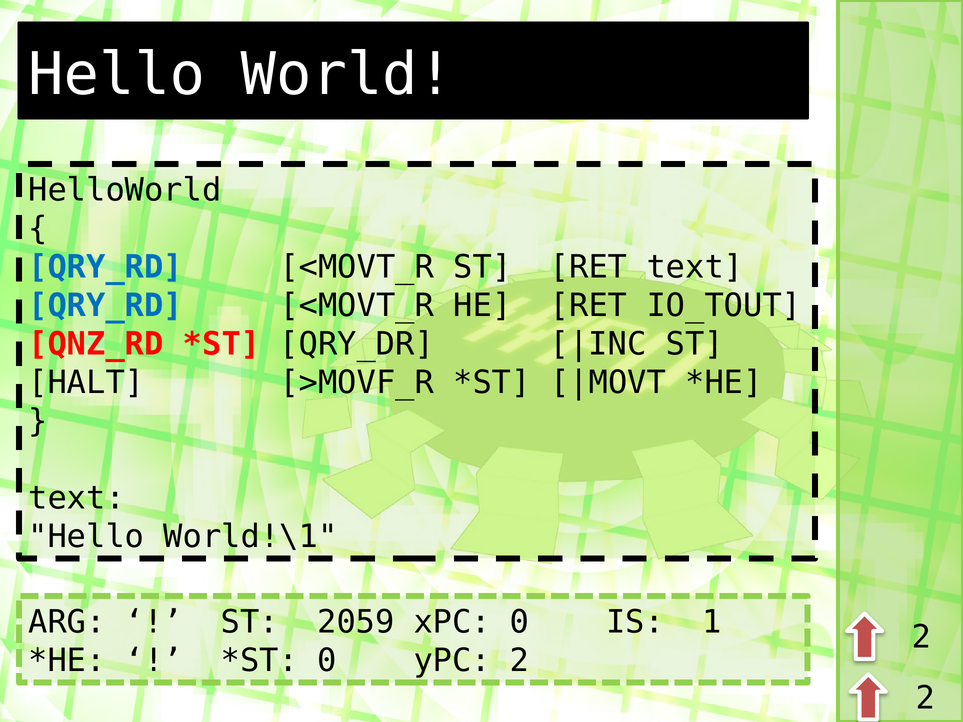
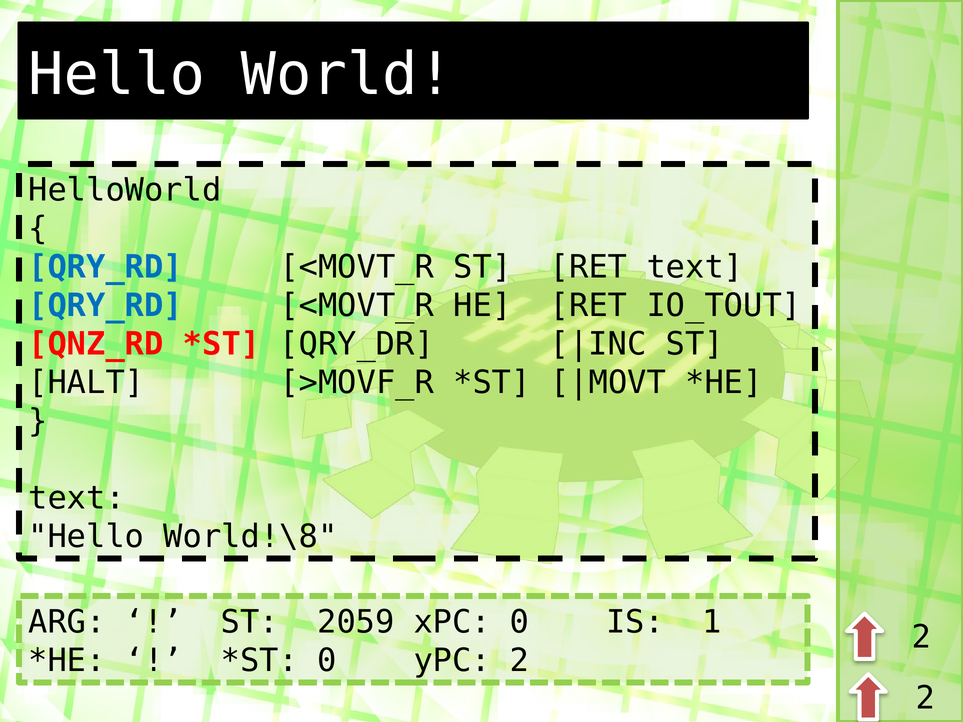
World!\1: World!\1 -> World!\8 (250, 537)
